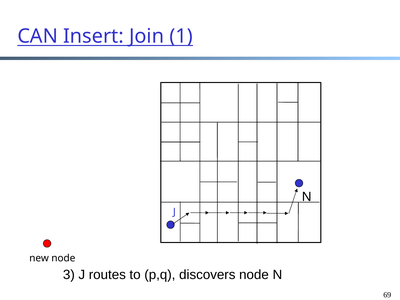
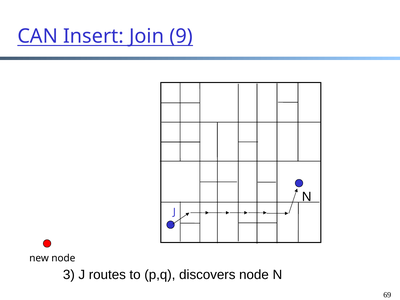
1: 1 -> 9 (181, 36)
